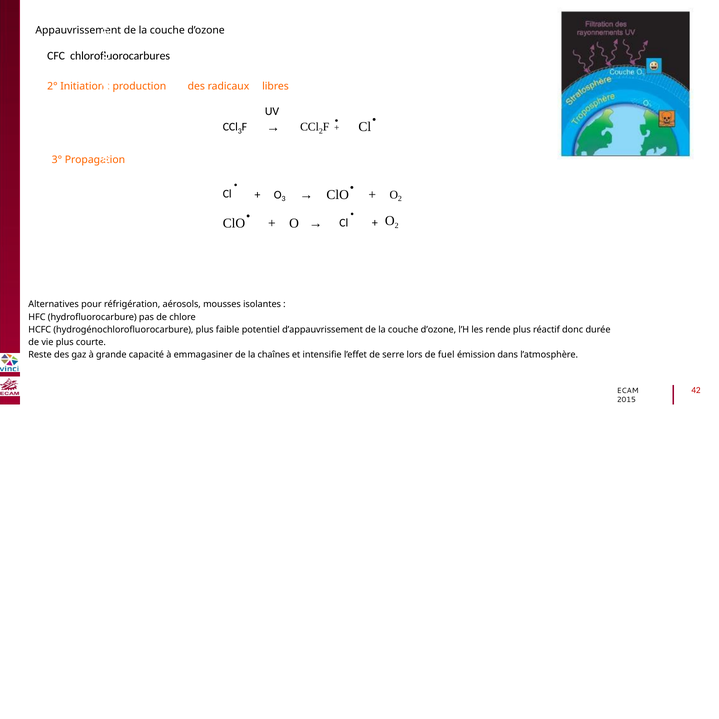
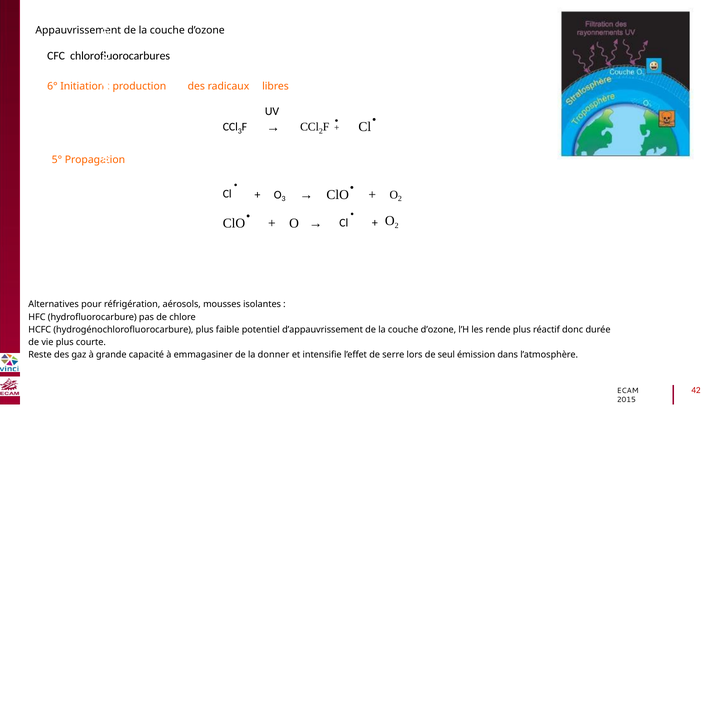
2°: 2° -> 6° (52, 86)
3°: 3° -> 5° (57, 160)
chaînes: chaînes -> donner (274, 355)
fuel: fuel -> seul (446, 355)
